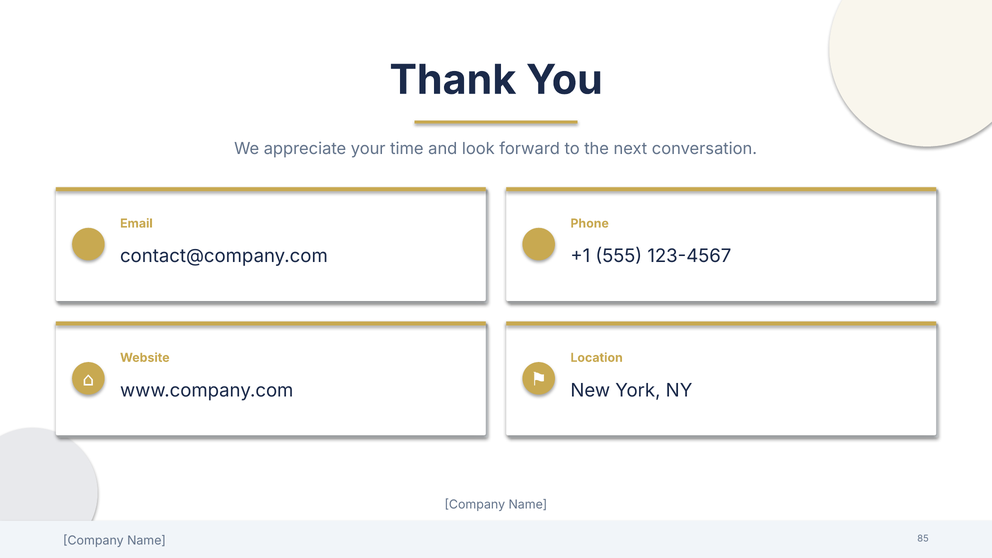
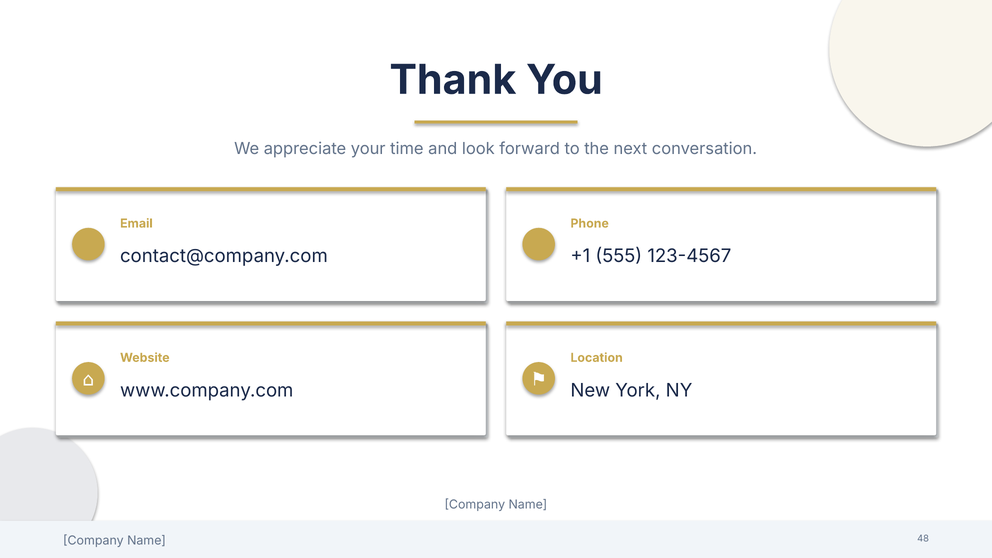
85: 85 -> 48 (923, 539)
